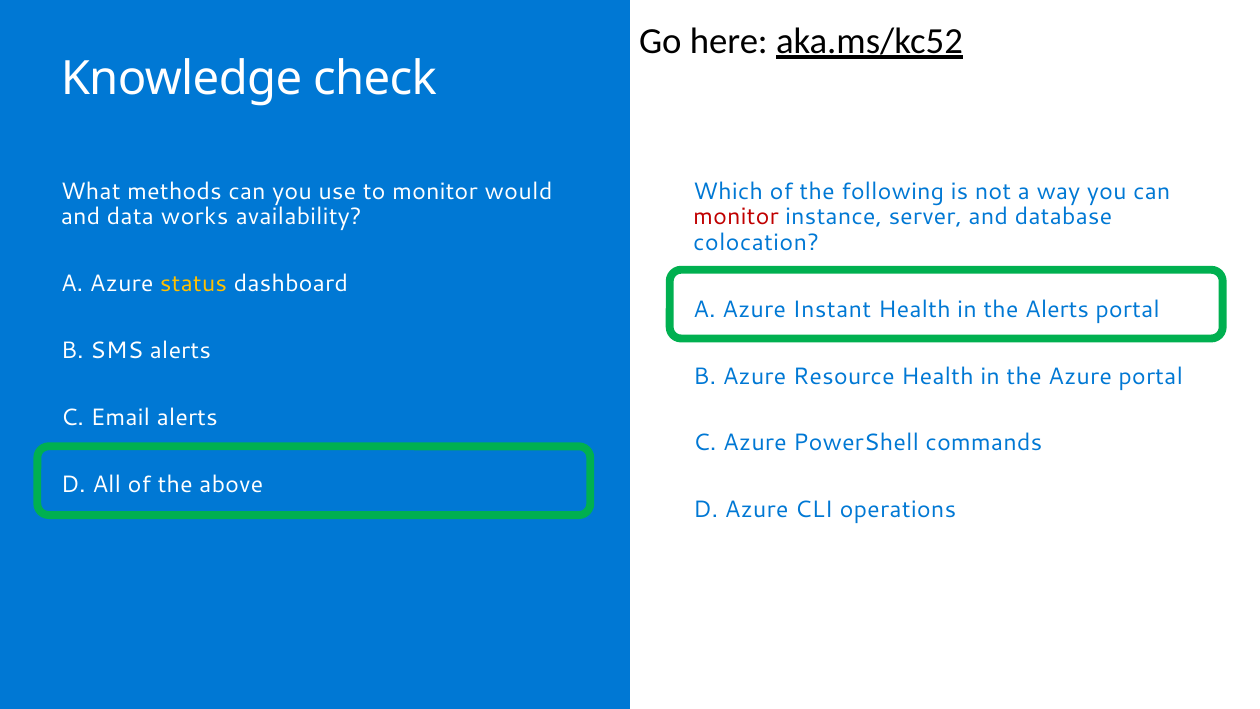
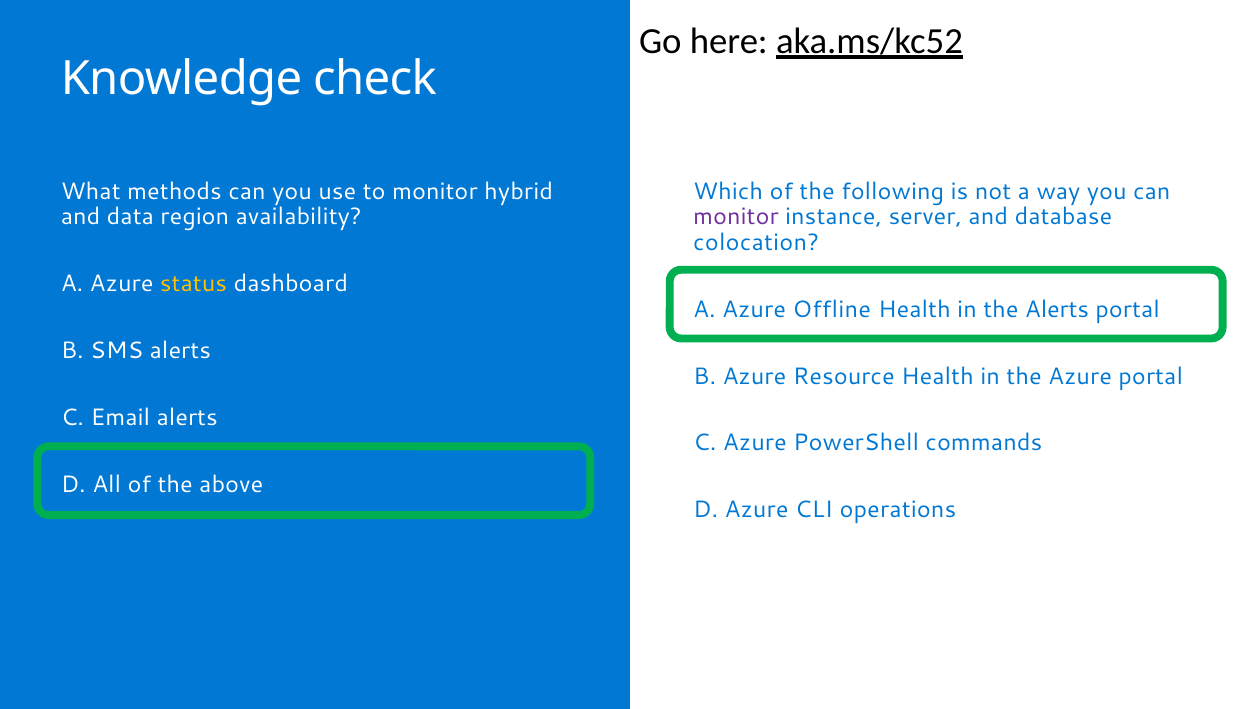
would: would -> hybrid (519, 192)
works: works -> region (195, 217)
monitor colour: red -> purple (736, 217)
Instant: Instant -> Offline (832, 309)
